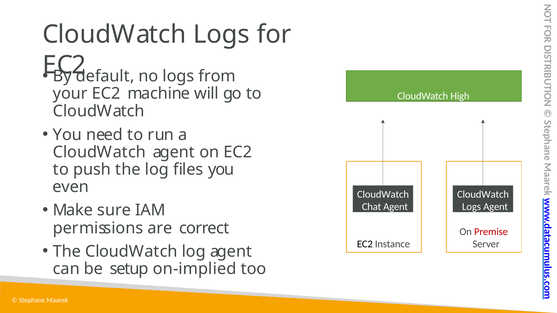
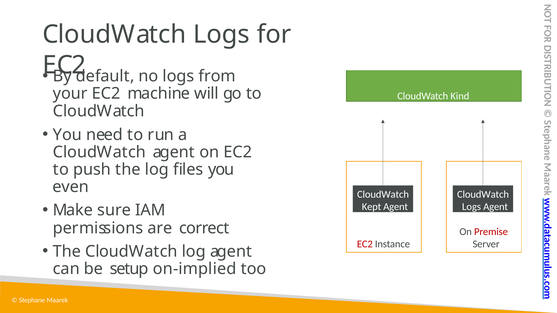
High: High -> Kind (460, 96)
Chat: Chat -> Kept (372, 207)
EC2 colour: black -> red (365, 244)
